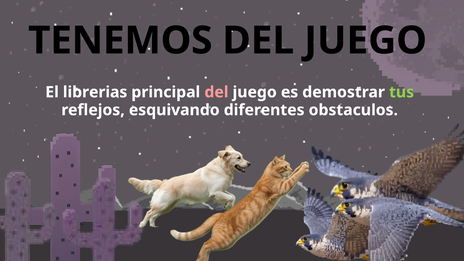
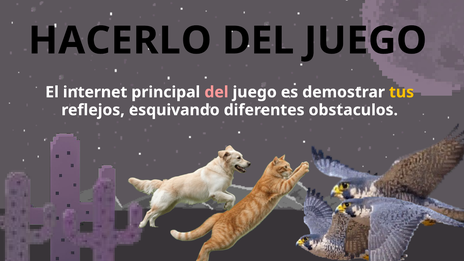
TENEMOS: TENEMOS -> HACERLO (120, 41)
librerias: librerias -> internet (95, 92)
tus colour: light green -> yellow (402, 92)
